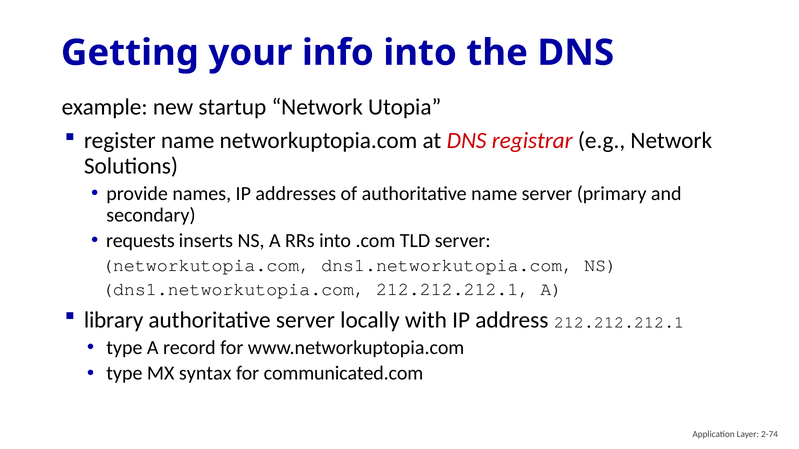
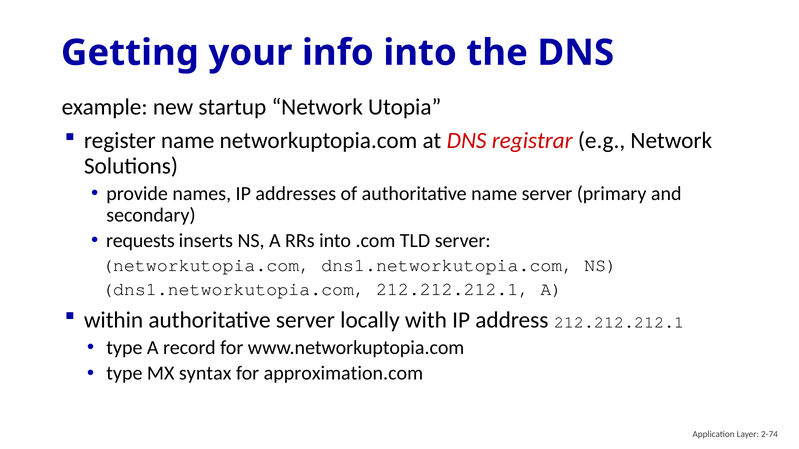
library: library -> within (114, 320)
communicated.com: communicated.com -> approximation.com (343, 374)
